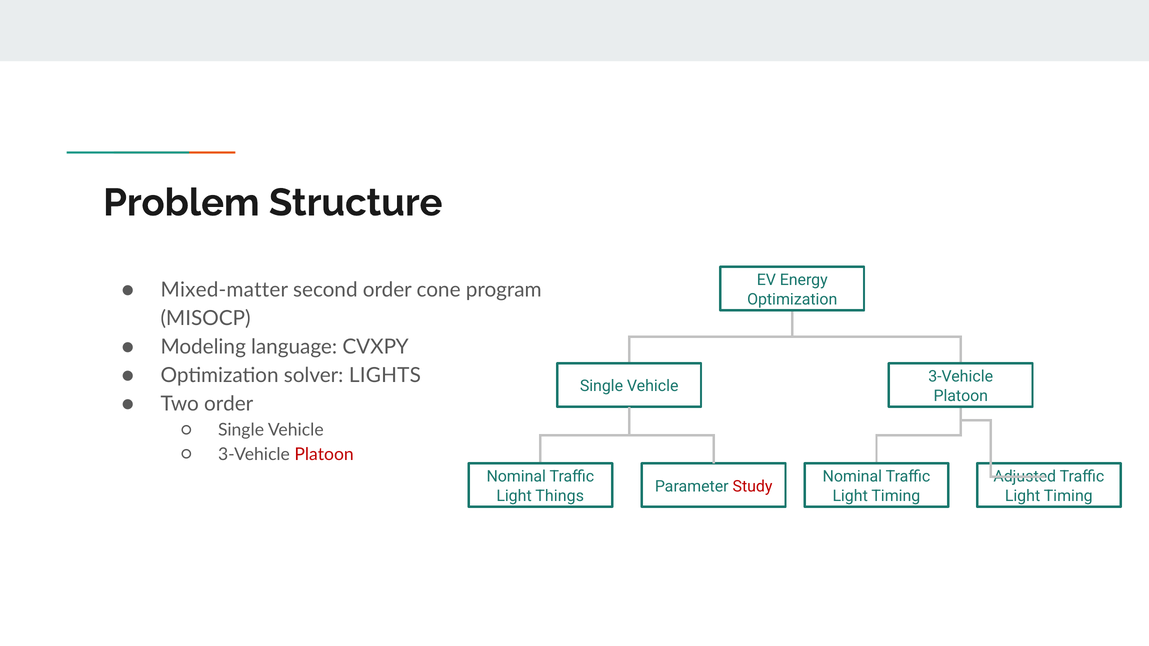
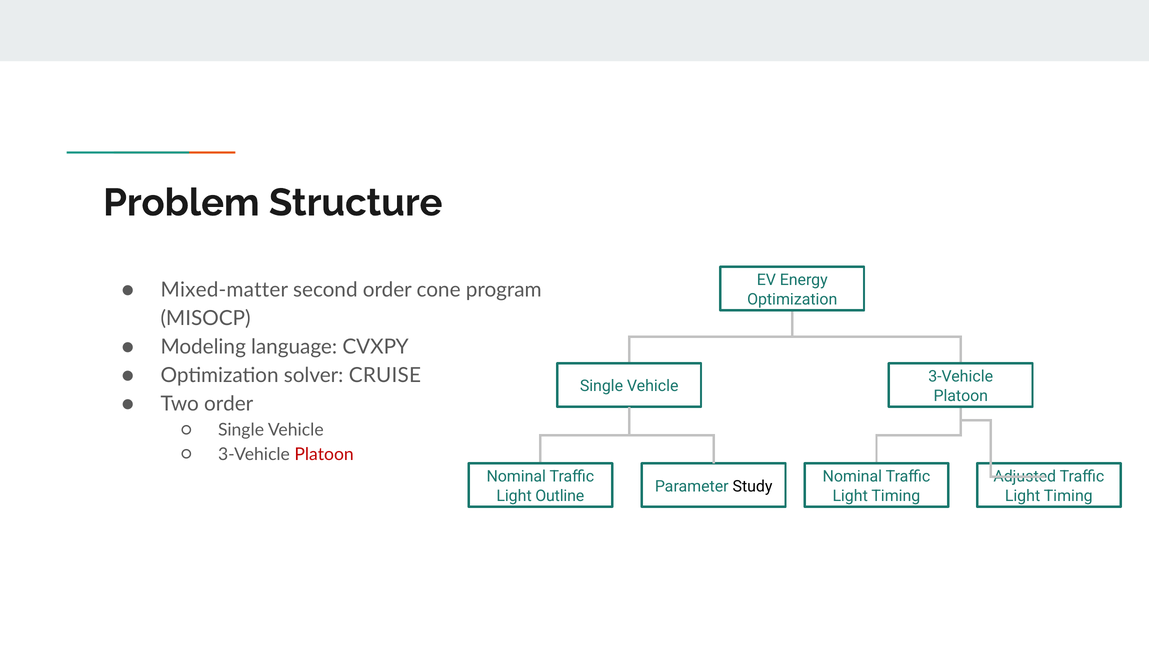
LIGHTS: LIGHTS -> CRUISE (385, 376)
Study colour: red -> black (753, 486)
Things: Things -> Outline (560, 496)
